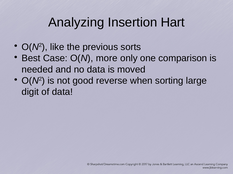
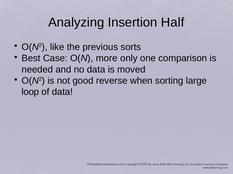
Hart: Hart -> Half (173, 22)
digit: digit -> loop (30, 92)
